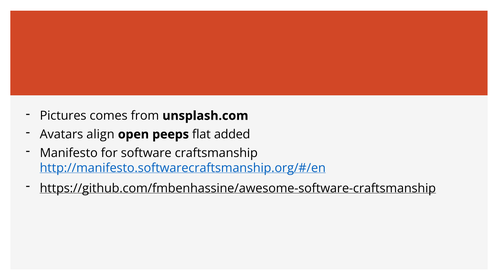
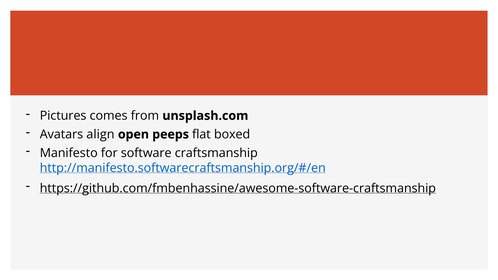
added: added -> boxed (232, 134)
